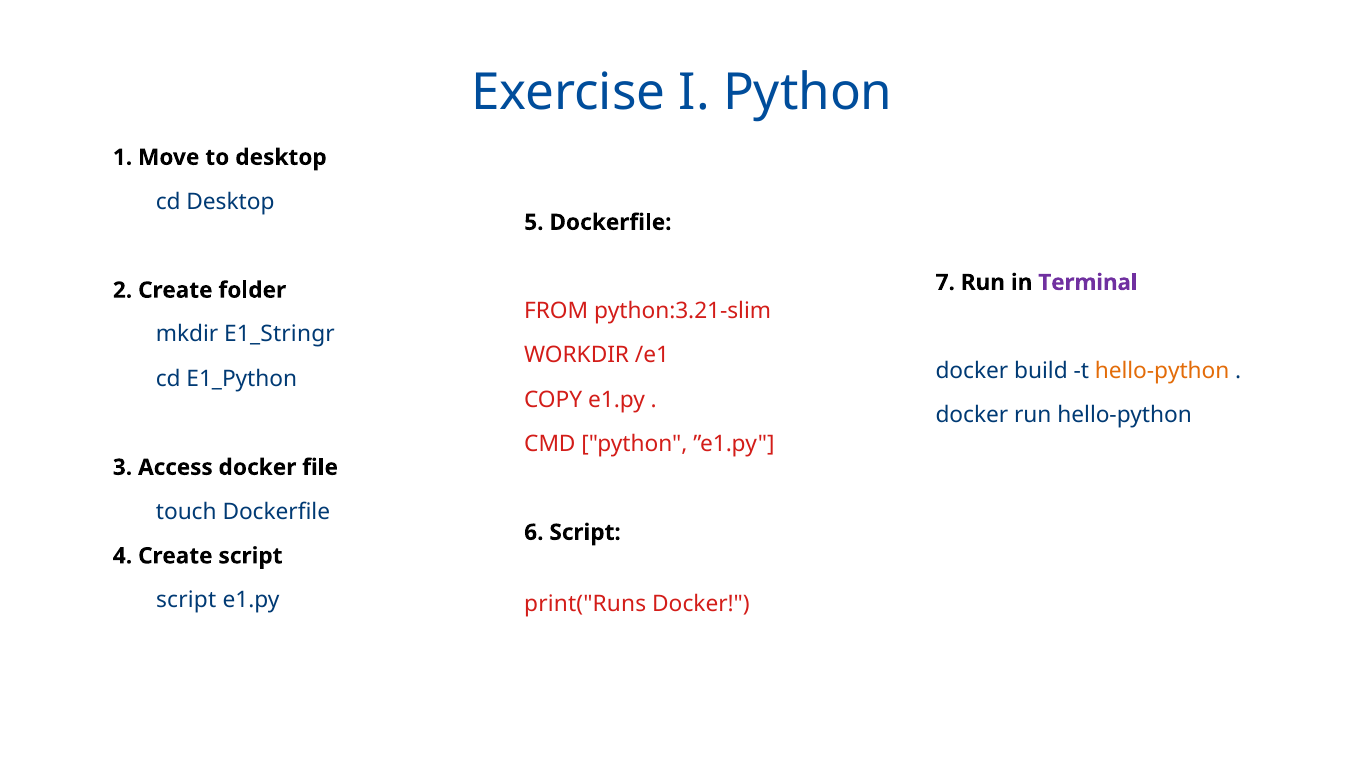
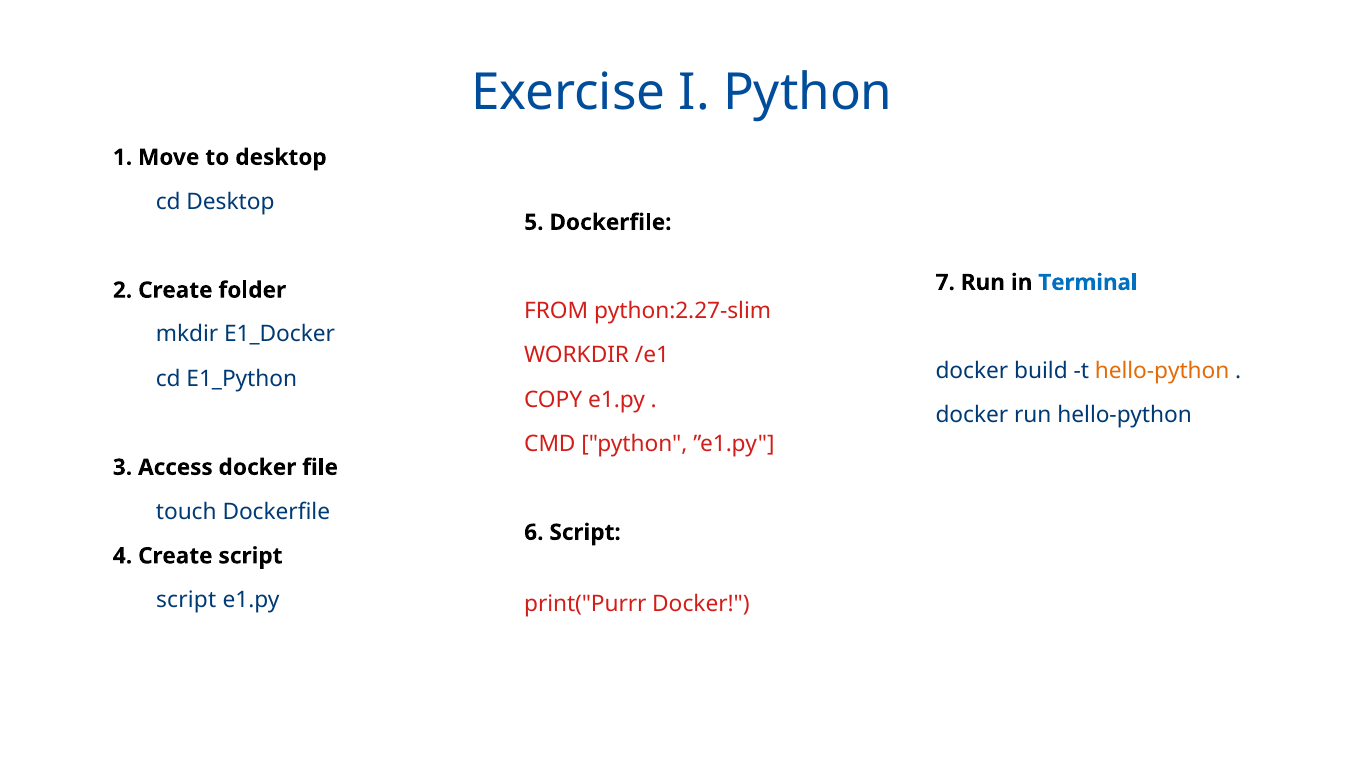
Terminal colour: purple -> blue (1088, 283)
python:3.21-slim: python:3.21-slim -> python:2.27-slim (683, 311)
E1_Stringr: E1_Stringr -> E1_Docker (280, 335)
print("Runs: print("Runs -> print("Purrr (585, 604)
